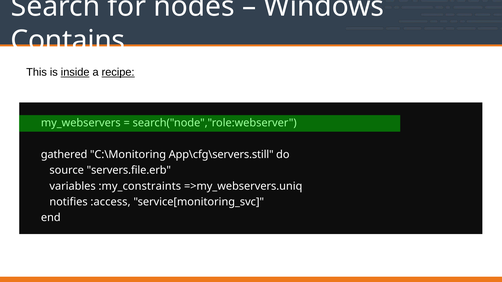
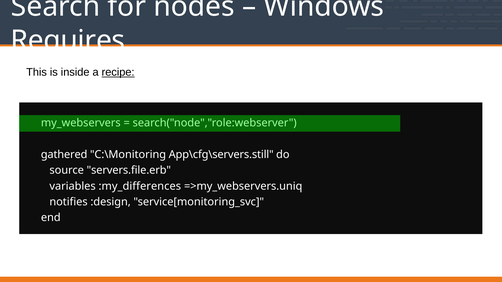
Contains: Contains -> Requires (68, 40)
inside underline: present -> none (75, 72)
:my_constraints: :my_constraints -> :my_differences (140, 186)
:access: :access -> :design (111, 202)
